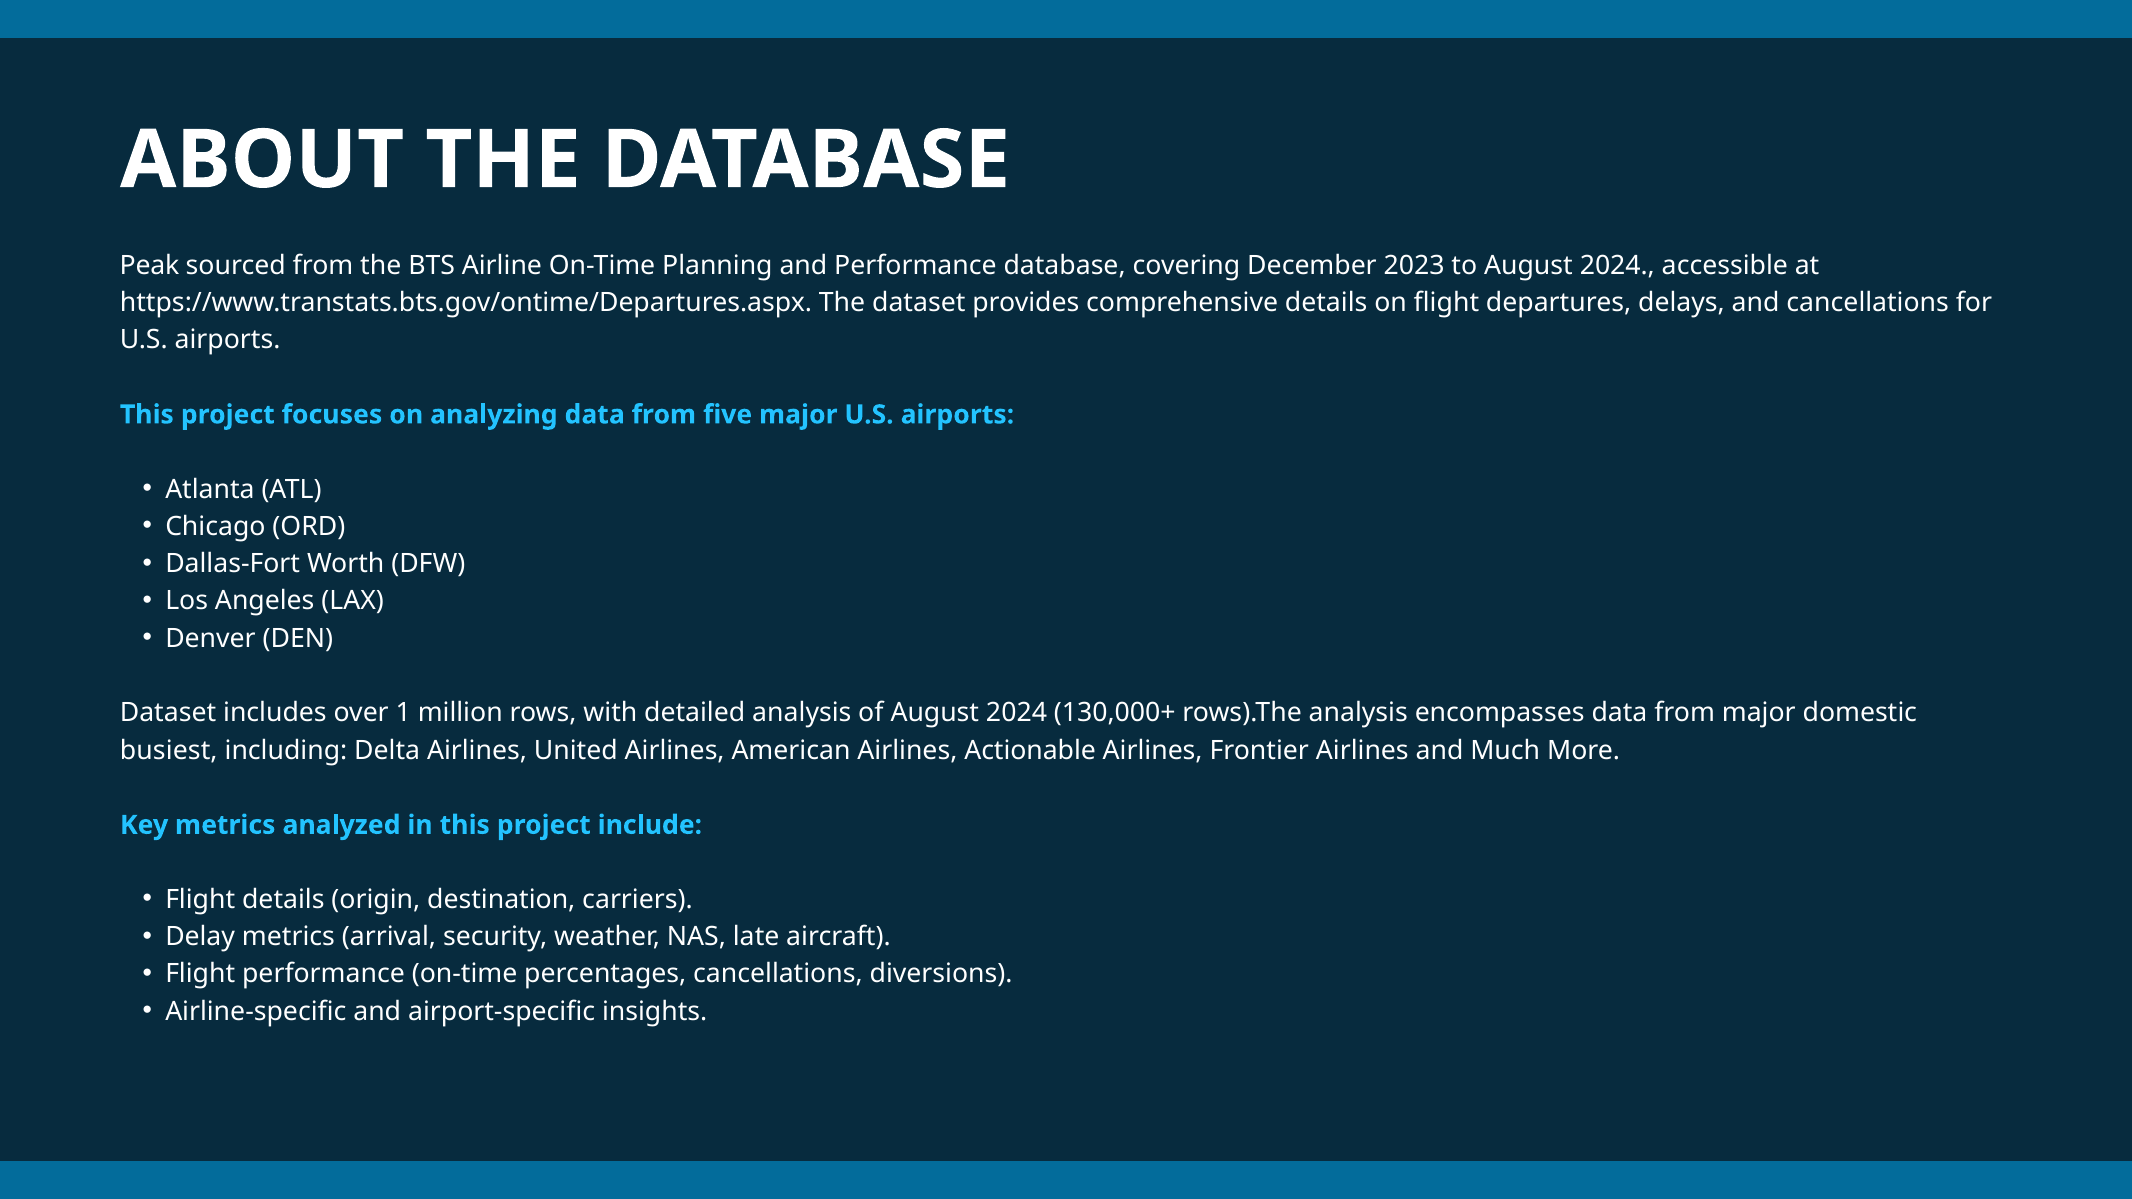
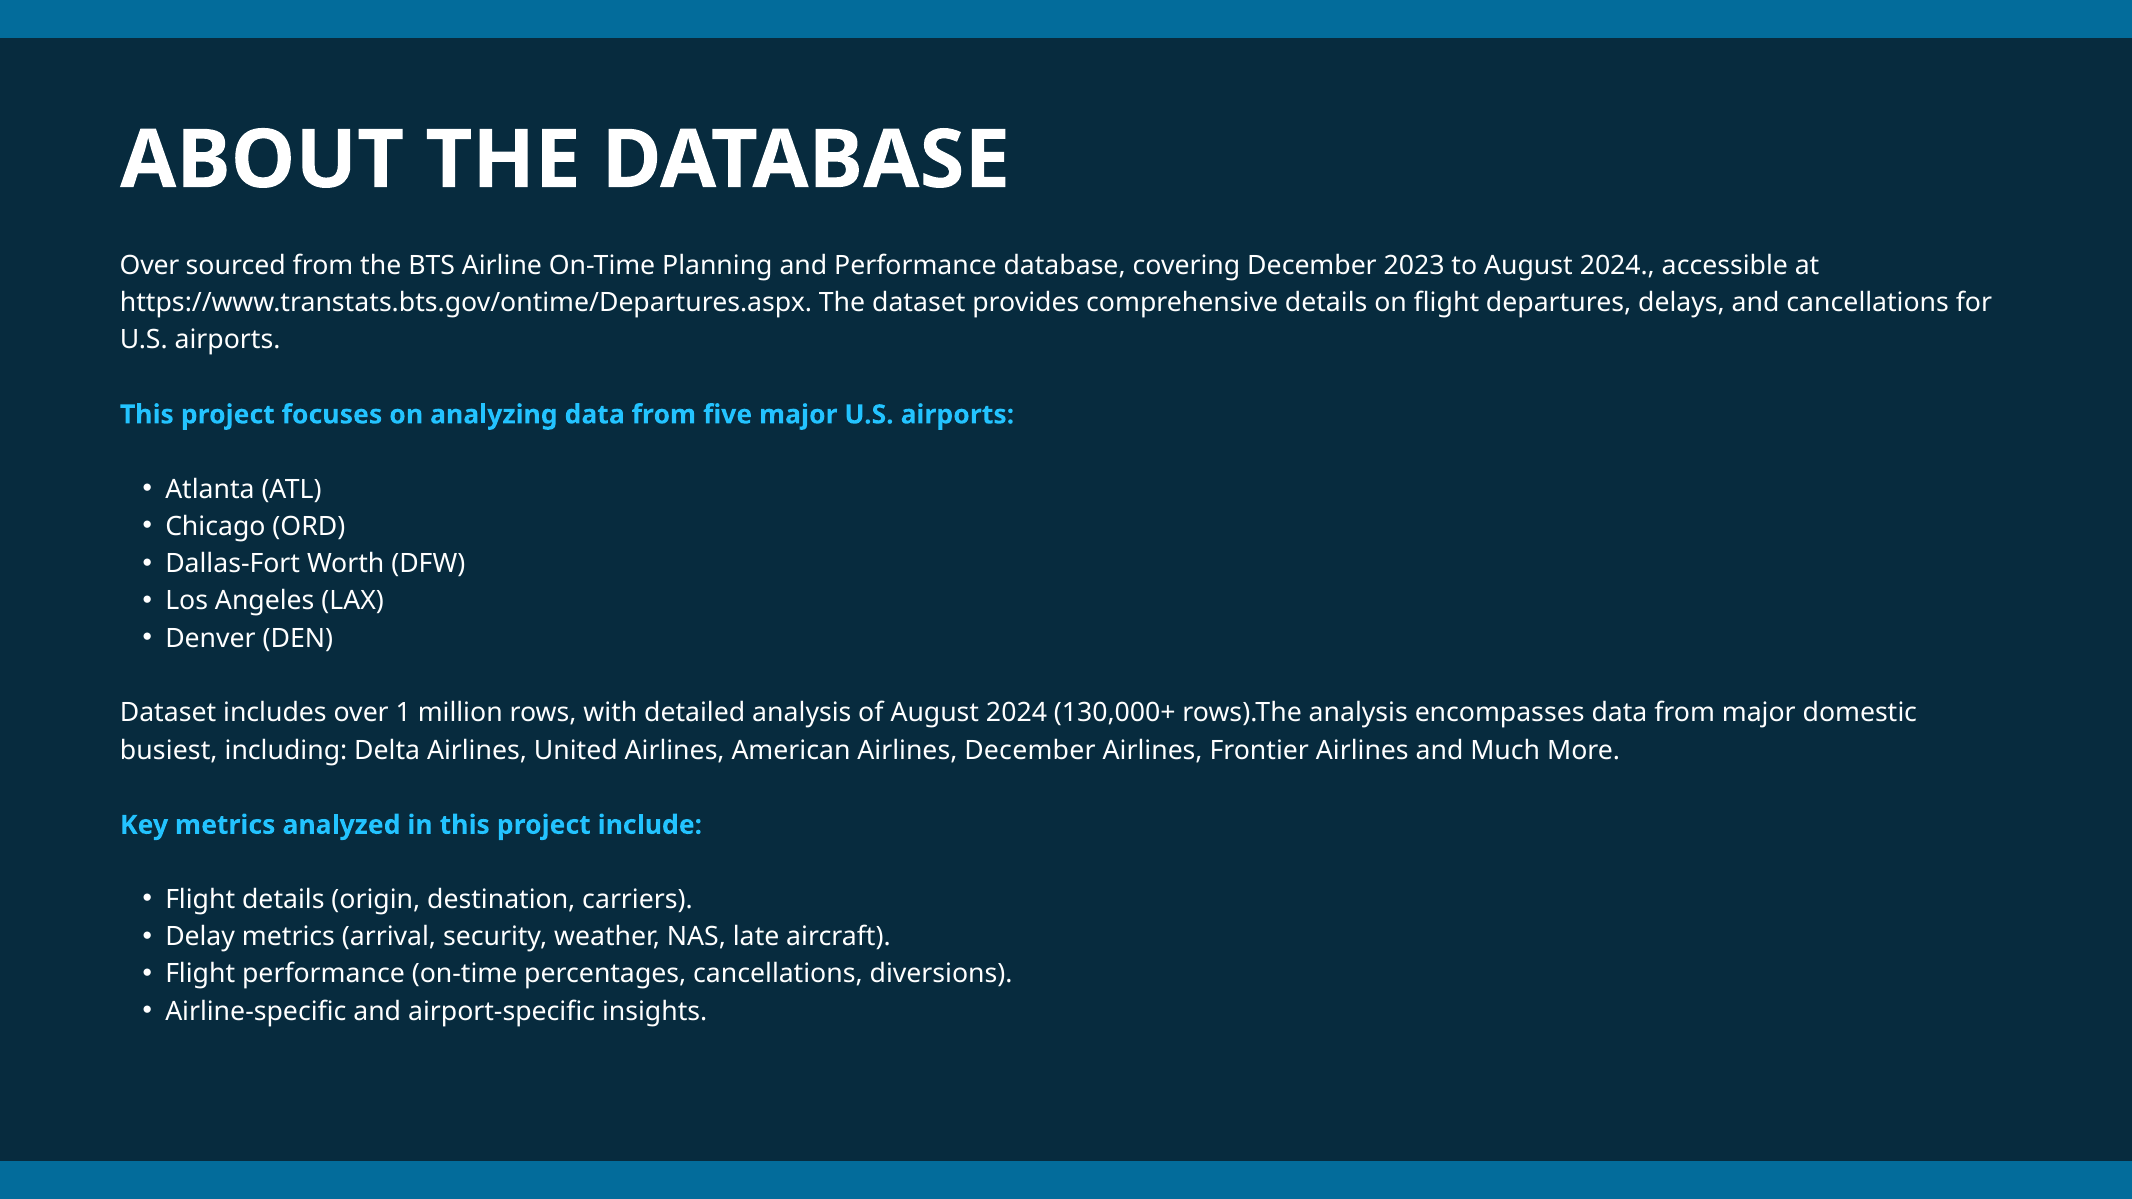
Peak: Peak -> Over (150, 266)
Airlines Actionable: Actionable -> December (1030, 751)
